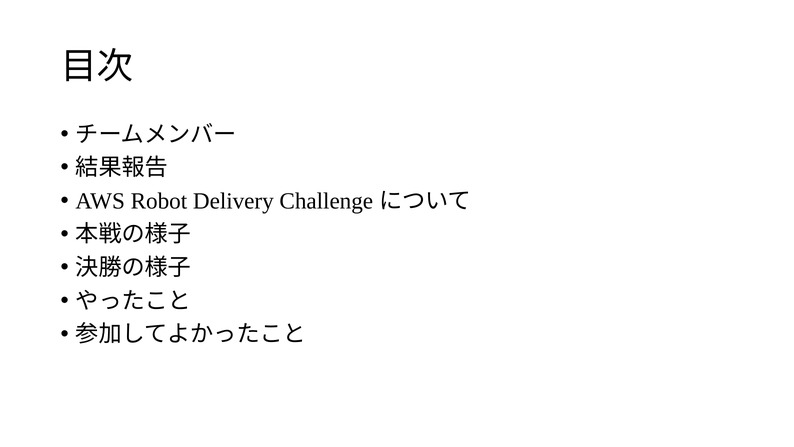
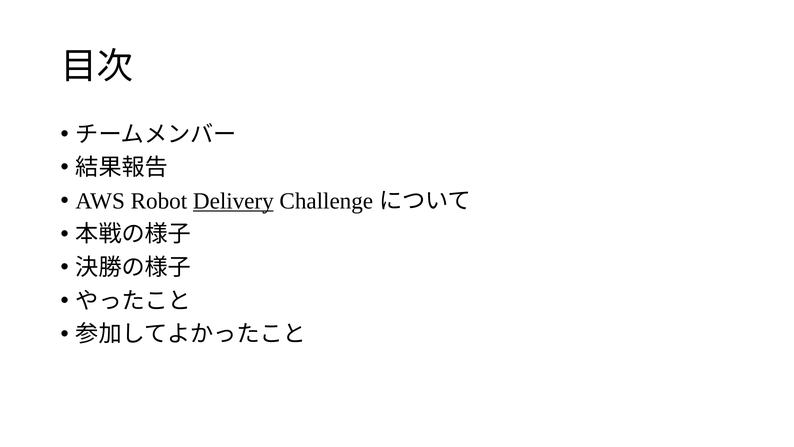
Delivery underline: none -> present (233, 201)
